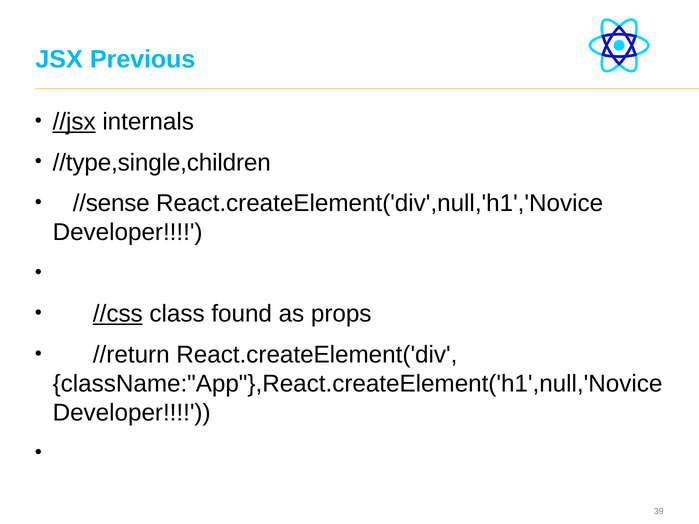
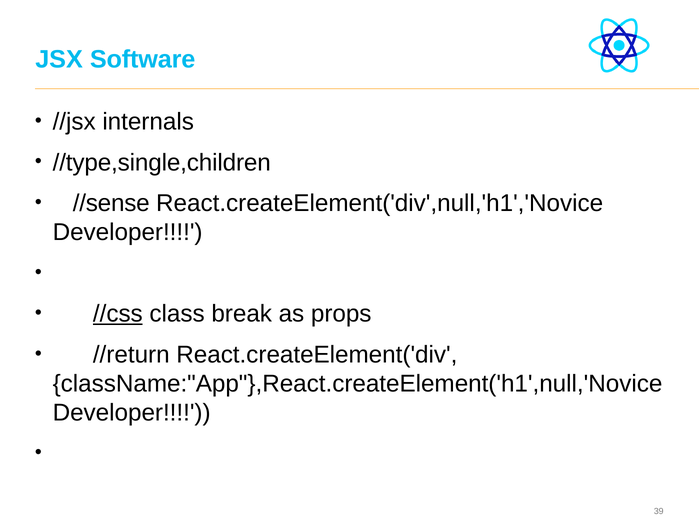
Previous: Previous -> Software (143, 60)
//jsx underline: present -> none (74, 122)
found: found -> break (242, 314)
